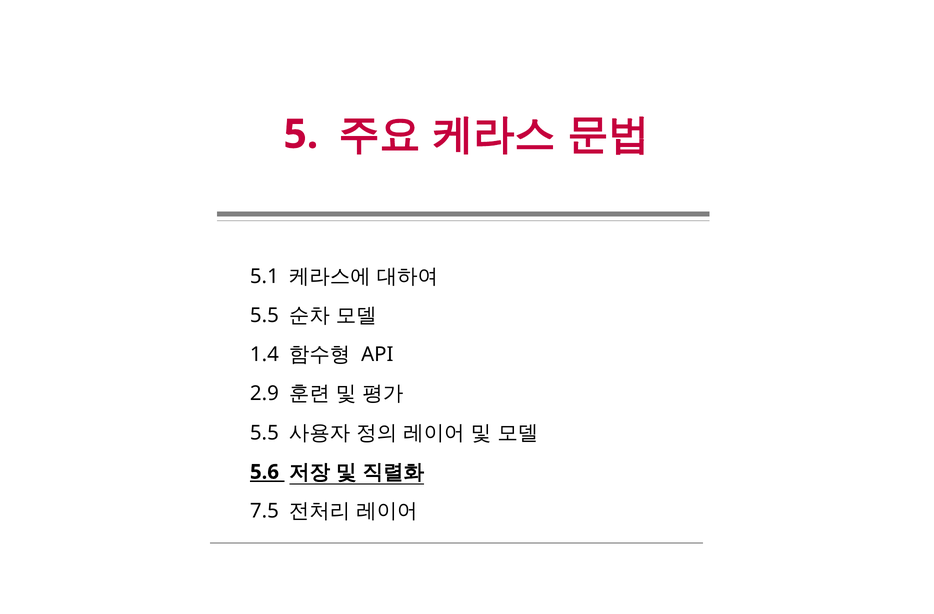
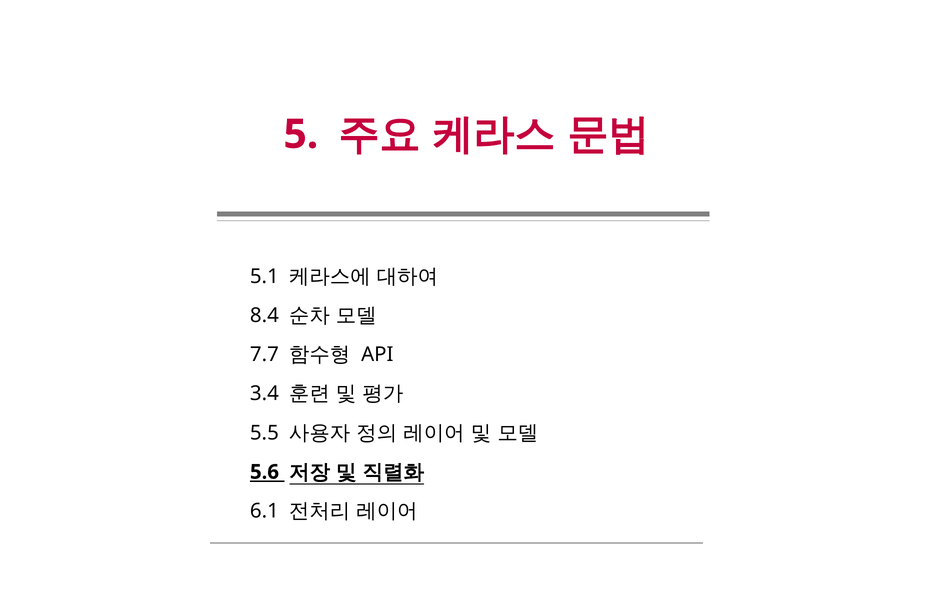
5.5: 5.5 -> 8.4 (264, 315)
1.4: 1.4 -> 7.7 (264, 354)
2.9: 2.9 -> 3.4 (264, 393)
7.5: 7.5 -> 6.1 (264, 511)
